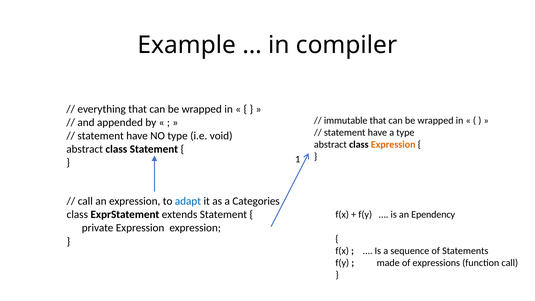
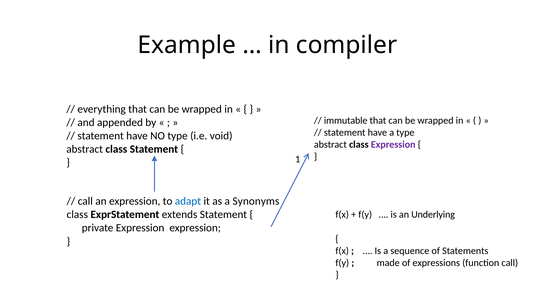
Expression colour: orange -> purple (393, 145)
Categories: Categories -> Synonyms (256, 201)
Ependency: Ependency -> Underlying (433, 215)
